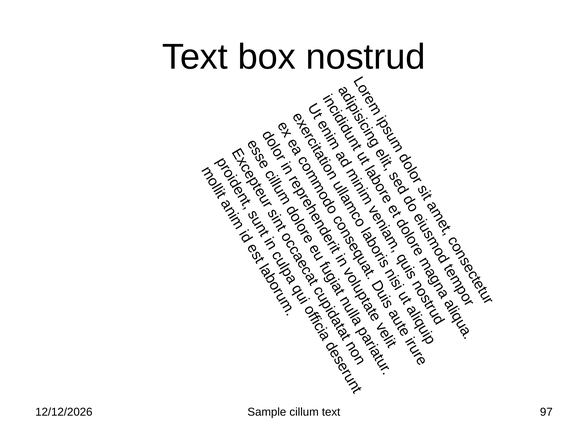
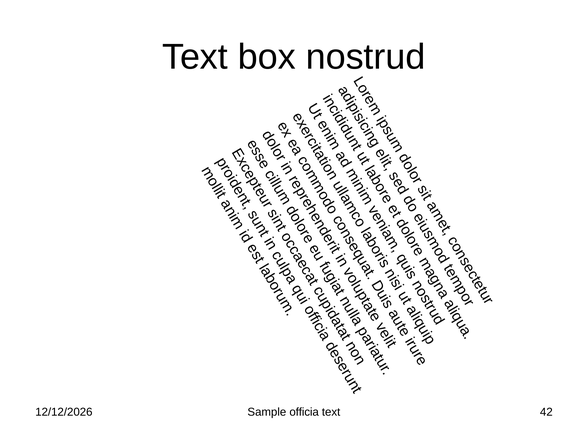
cillum: cillum -> officia (304, 412)
97: 97 -> 42 (546, 412)
